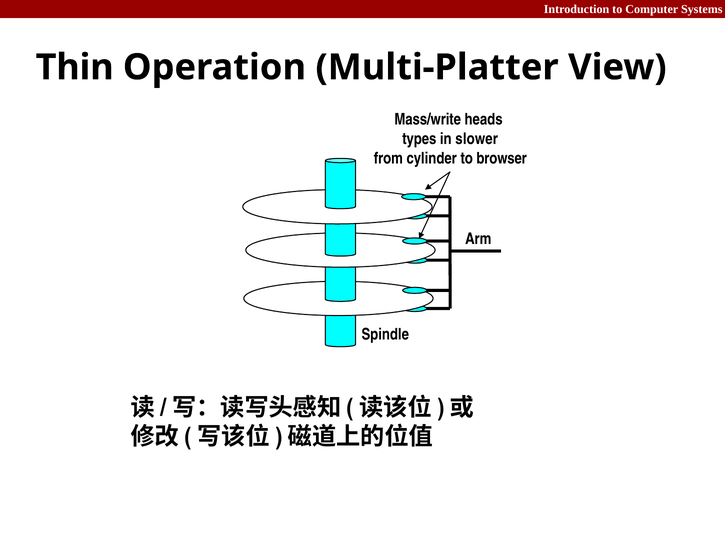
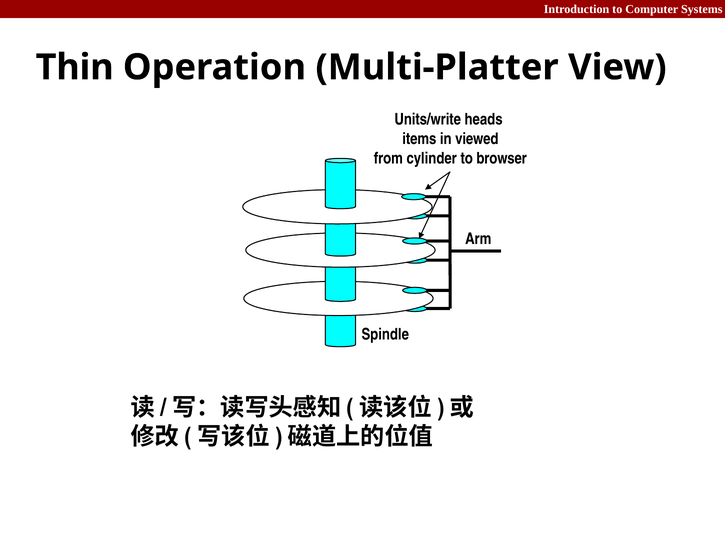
Mass/write: Mass/write -> Units/write (428, 120)
types: types -> items (419, 139)
slower: slower -> viewed (477, 139)
